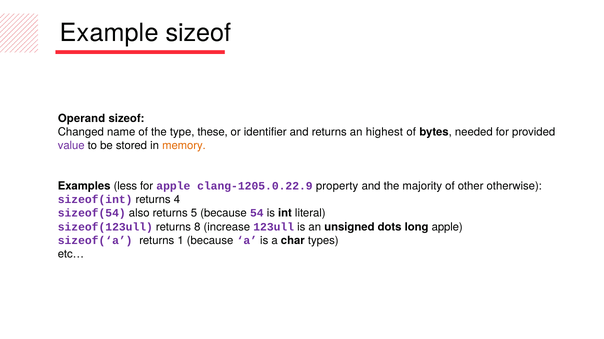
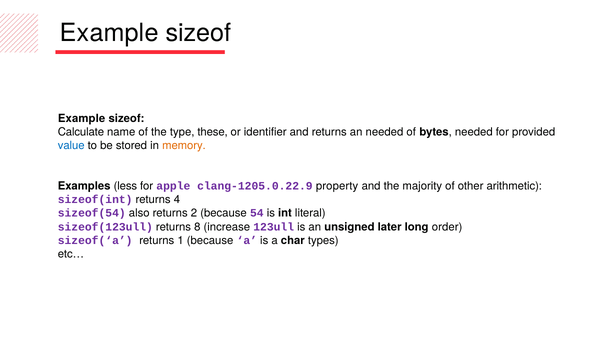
Operand: Operand -> Example (82, 119)
Changed: Changed -> Calculate (81, 132)
an highest: highest -> needed (384, 132)
value colour: purple -> blue (71, 146)
otherwise: otherwise -> arithmetic (514, 187)
5: 5 -> 2 (194, 214)
dots: dots -> later (390, 227)
long apple: apple -> order (447, 227)
